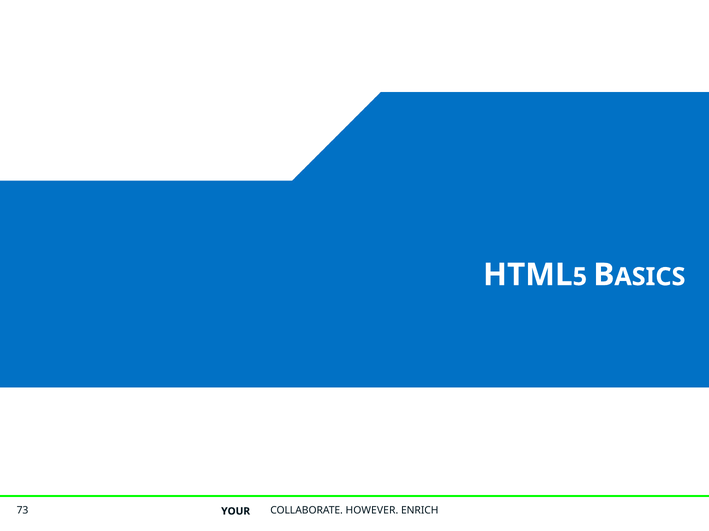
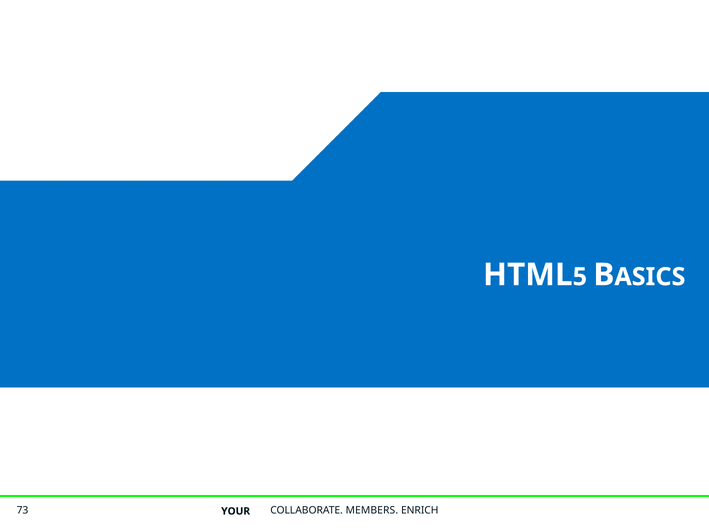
HOWEVER: HOWEVER -> MEMBERS (372, 511)
